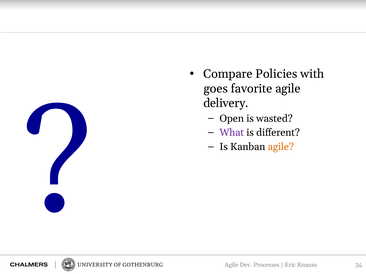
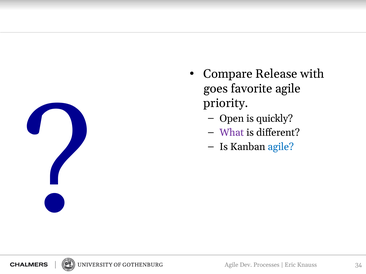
Policies: Policies -> Release (276, 74)
delivery: delivery -> priority (226, 103)
wasted: wasted -> quickly (274, 119)
agile colour: orange -> blue (281, 147)
